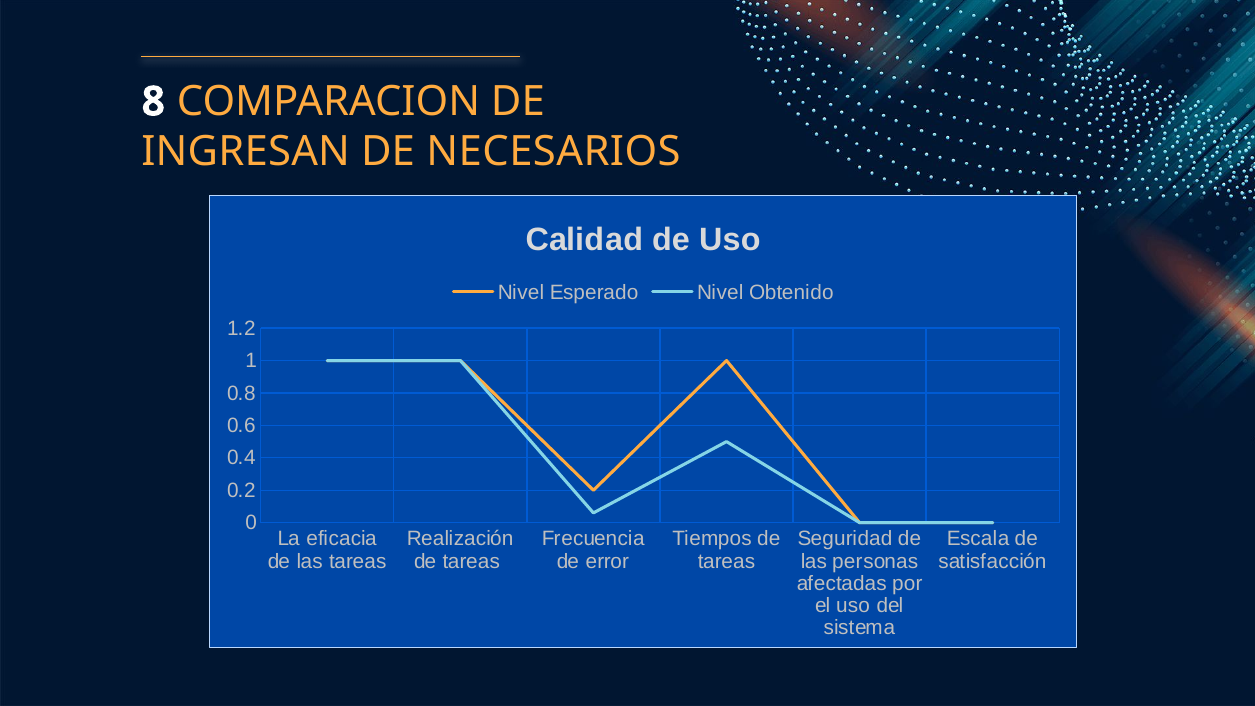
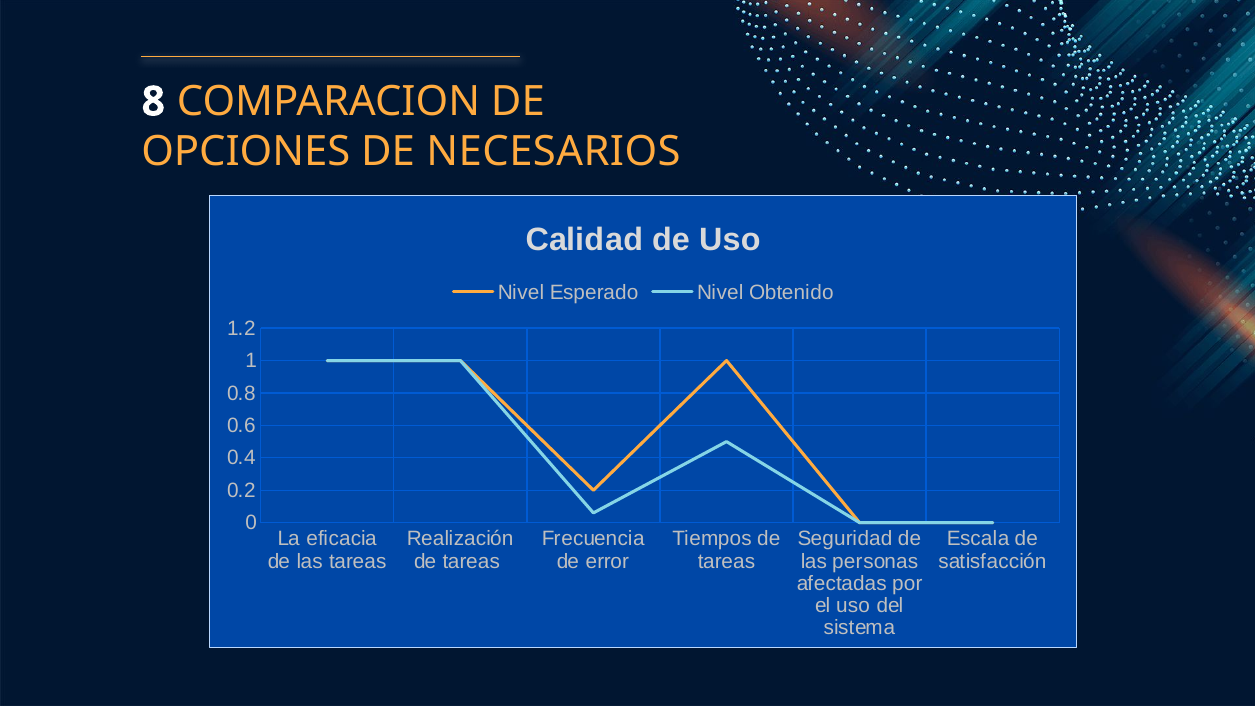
INGRESAN: INGRESAN -> OPCIONES (246, 152)
